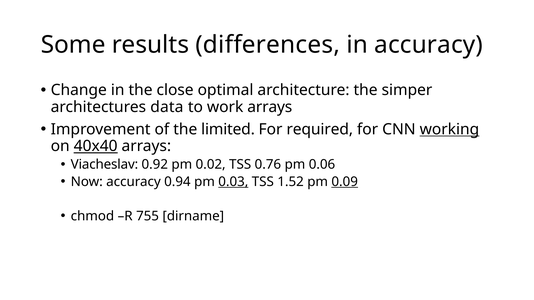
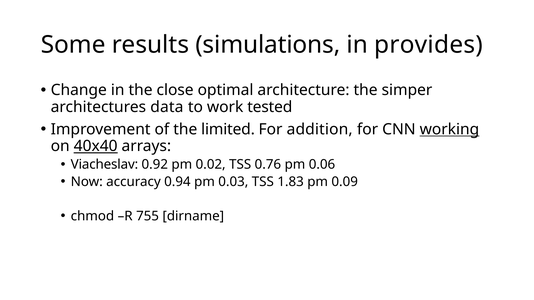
differences: differences -> simulations (268, 45)
in accuracy: accuracy -> provides (428, 45)
work arrays: arrays -> tested (270, 107)
required: required -> addition (320, 129)
0.03 underline: present -> none (233, 182)
1.52: 1.52 -> 1.83 (291, 182)
0.09 underline: present -> none (345, 182)
